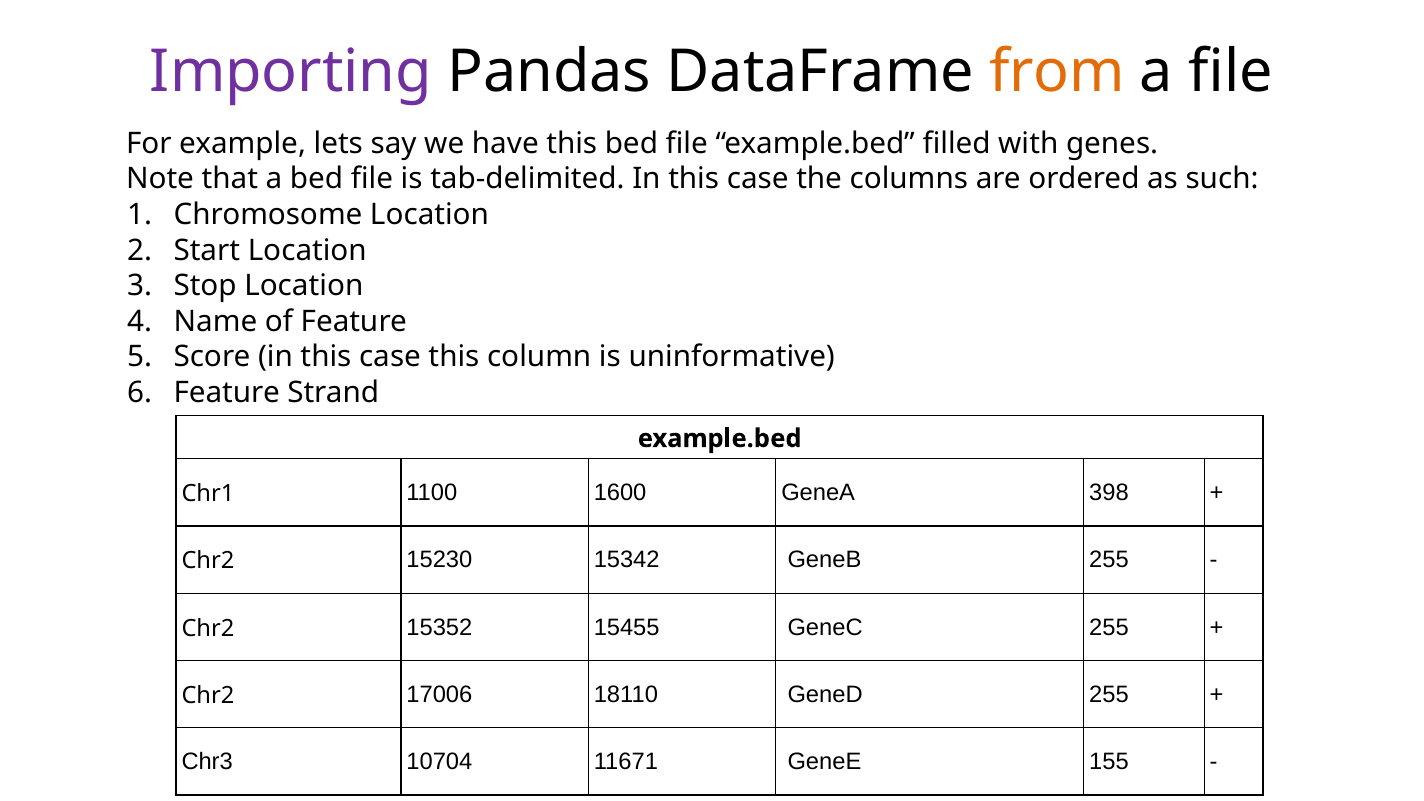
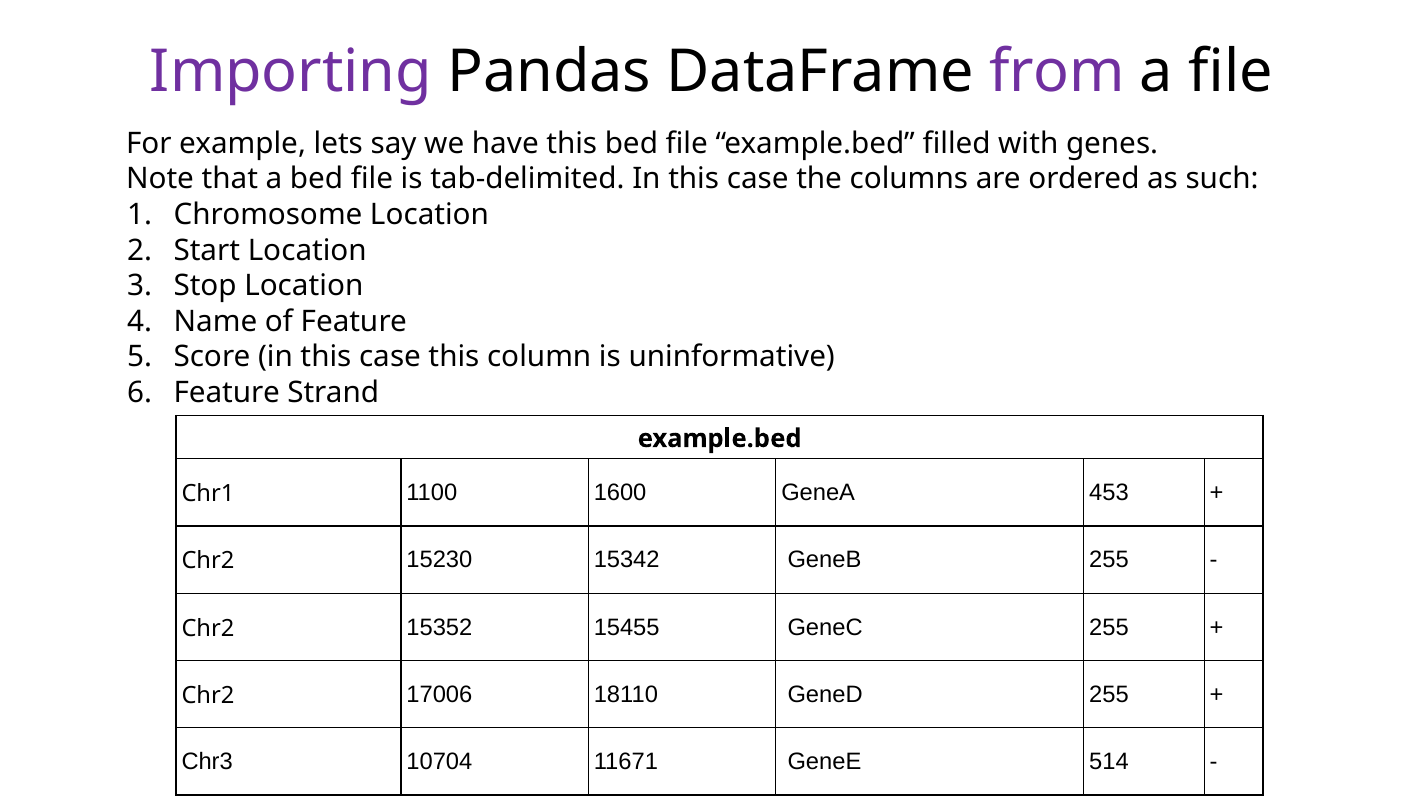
from colour: orange -> purple (1057, 72)
398: 398 -> 453 (1109, 493)
155: 155 -> 514 (1109, 762)
